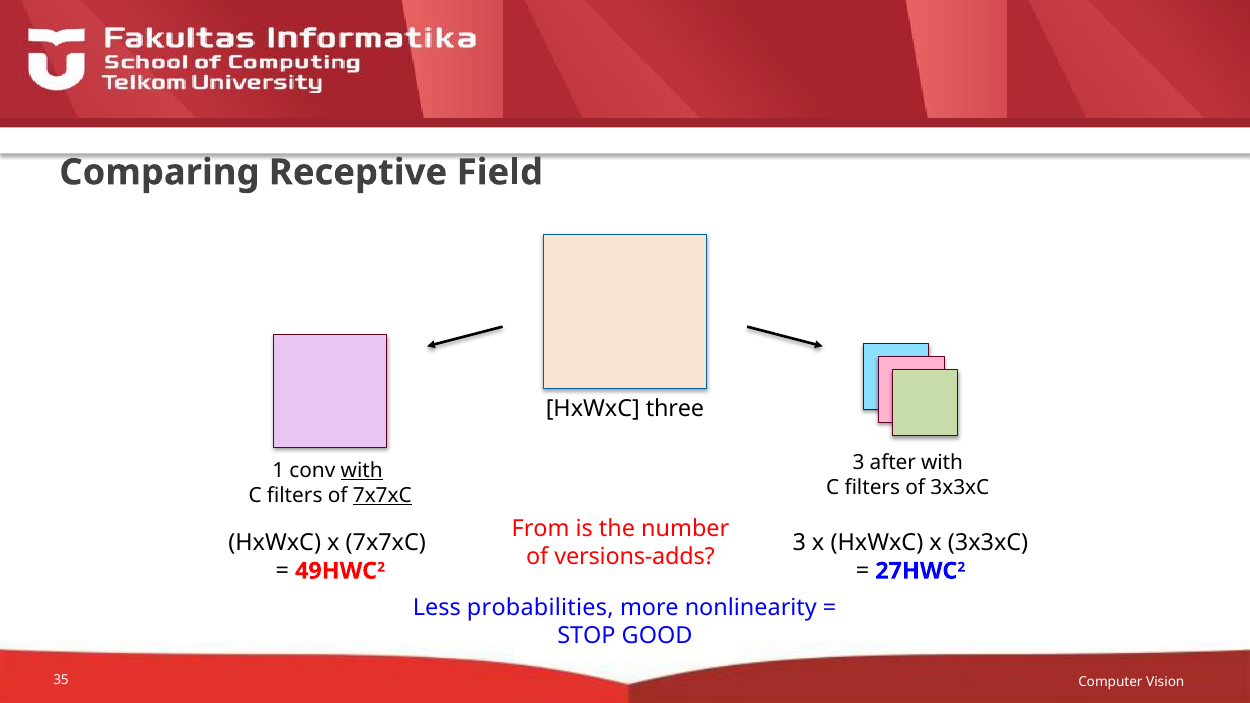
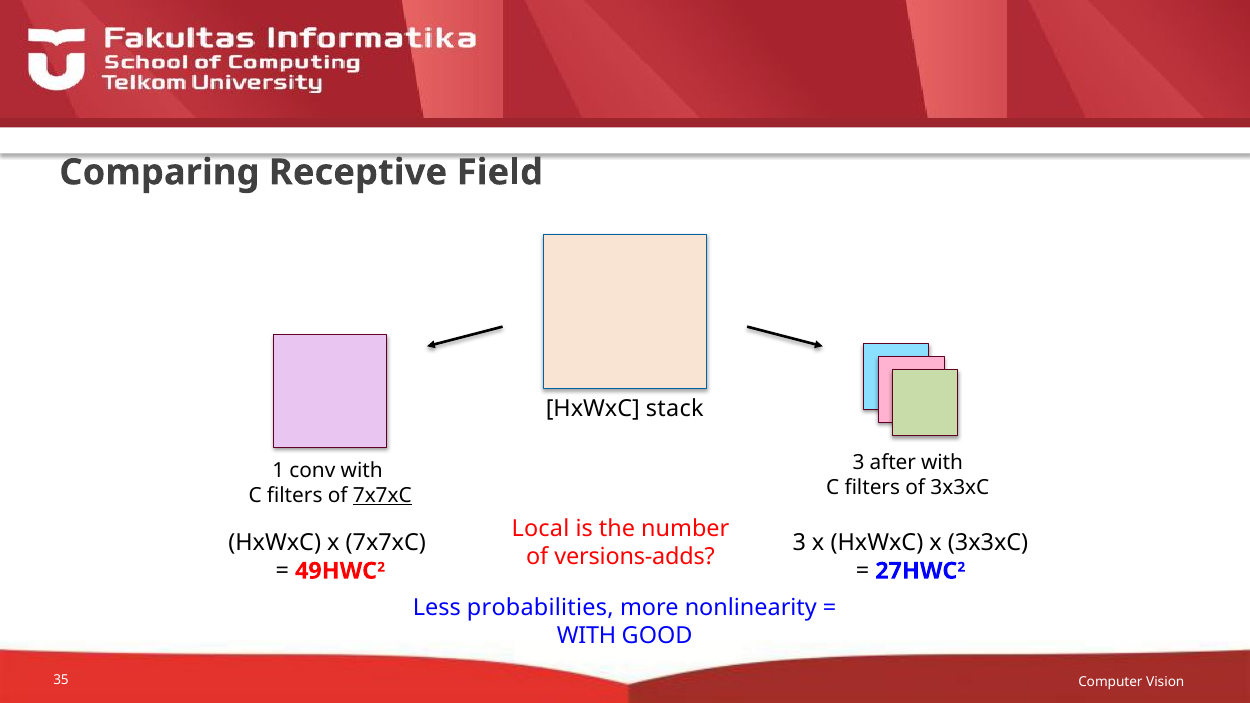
three: three -> stack (675, 409)
with underline: present -> none (362, 471)
From: From -> Local (540, 529)
STOP: STOP -> WITH (587, 636)
